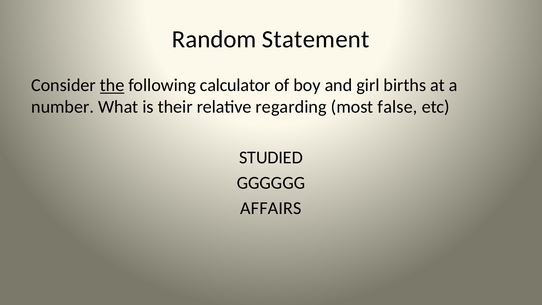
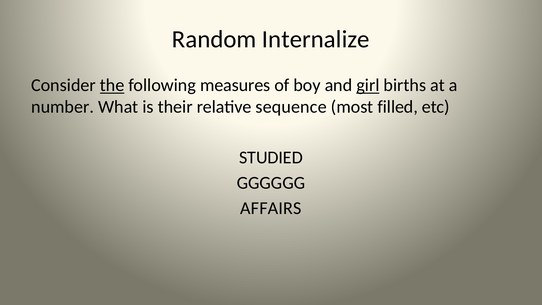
Statement: Statement -> Internalize (316, 39)
calculator: calculator -> measures (235, 85)
girl underline: none -> present (368, 85)
regarding: regarding -> sequence (291, 107)
false: false -> filled (398, 107)
